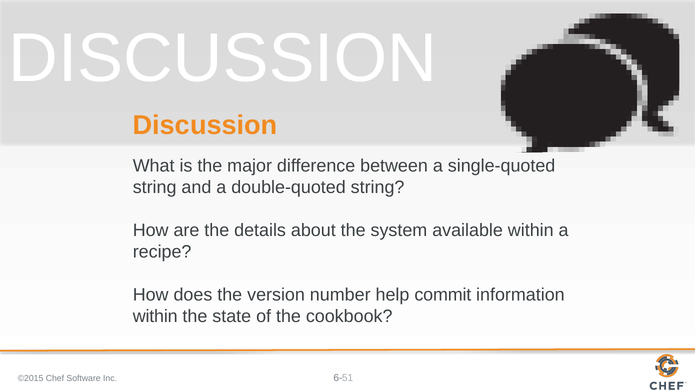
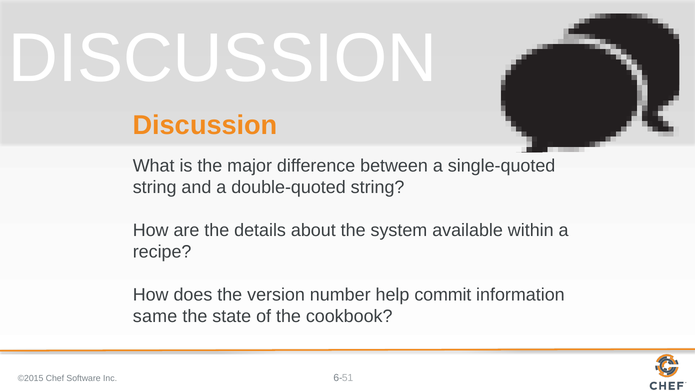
within: within -> same (155, 316)
